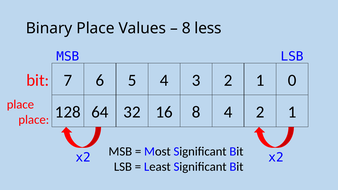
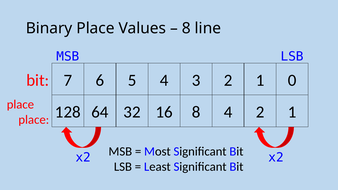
less: less -> line (208, 28)
